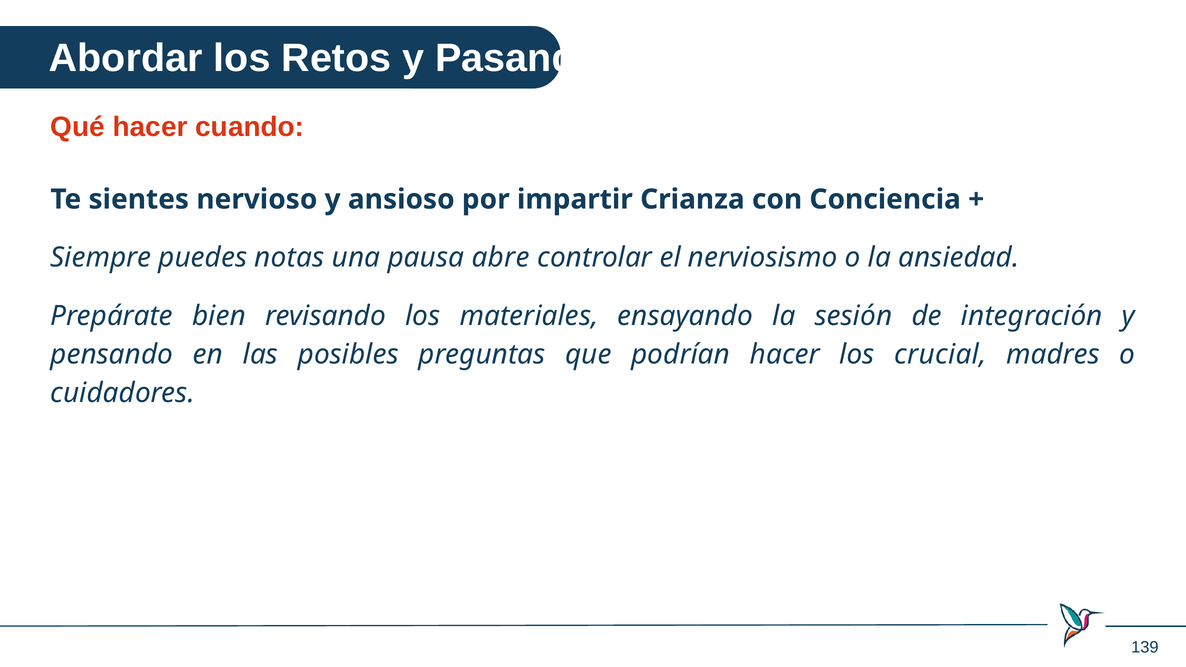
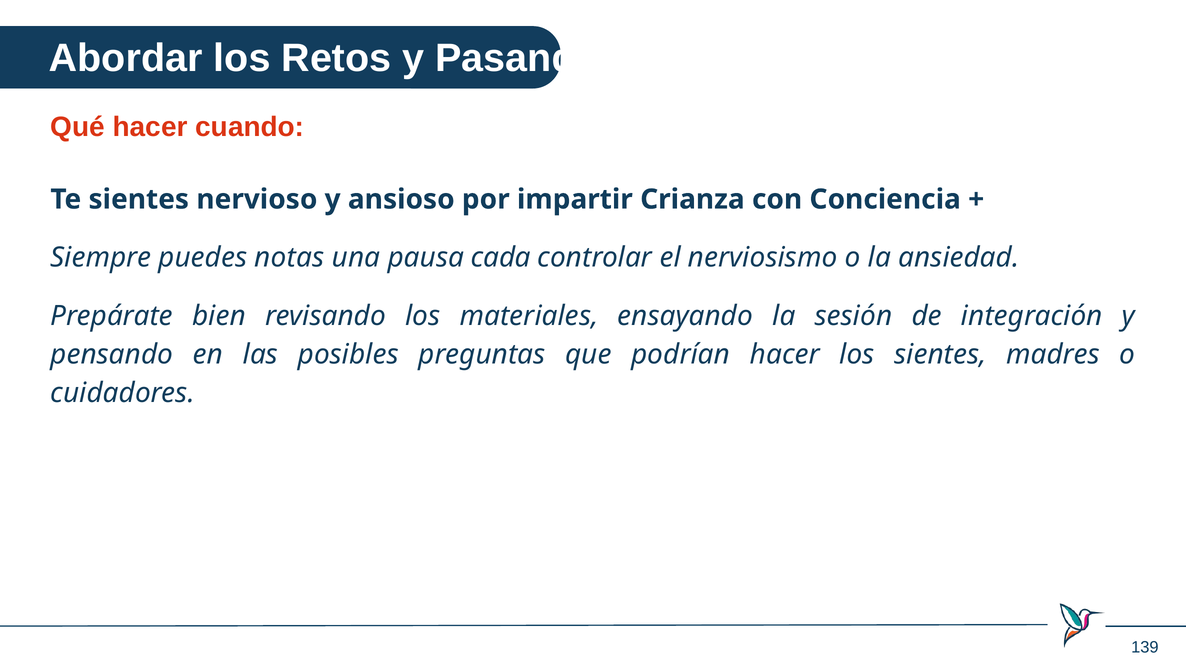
abre: abre -> cada (501, 258)
los crucial: crucial -> sientes (940, 355)
